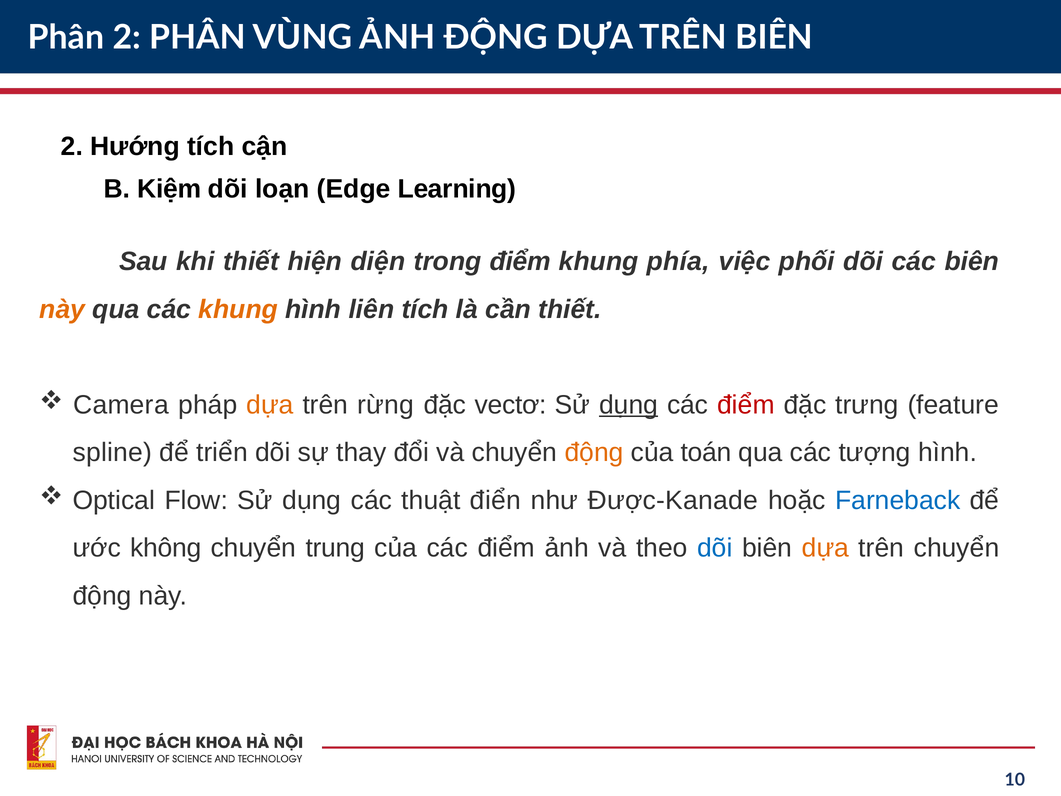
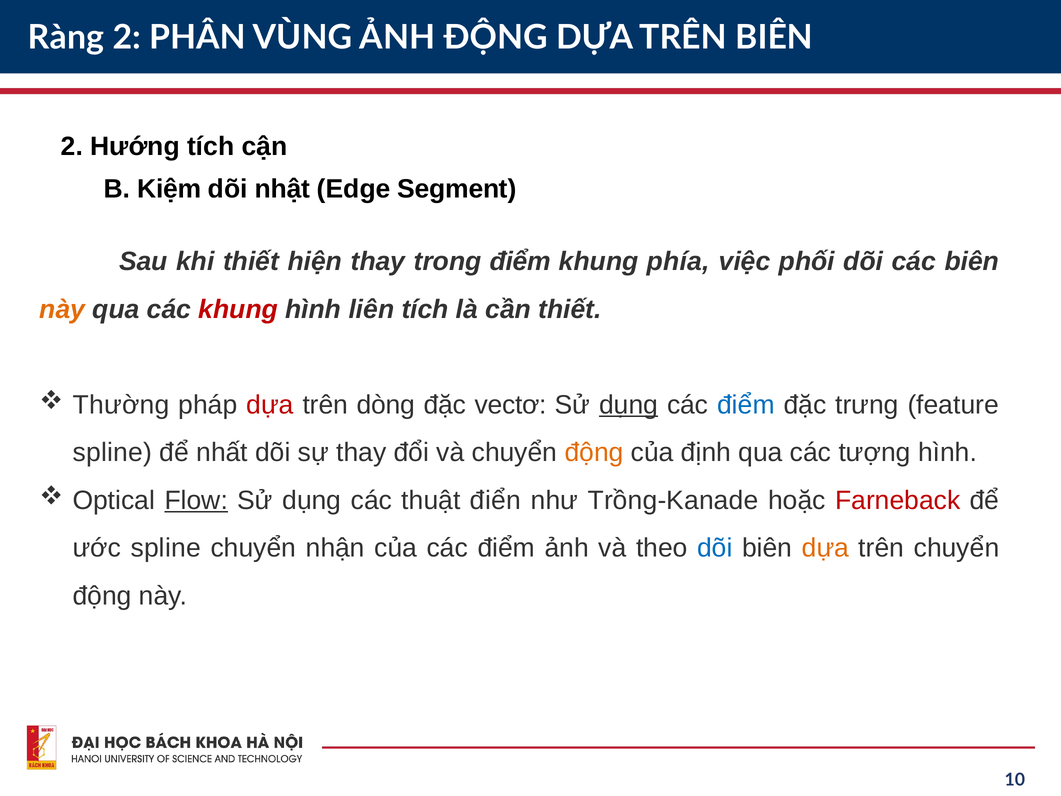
Phân: Phân -> Ràng (66, 38)
loạn: loạn -> nhật (282, 189)
Learning: Learning -> Segment (457, 189)
hiện diện: diện -> thay (378, 262)
khung colour: orange -> red (238, 309)
Camera: Camera -> Thường (121, 405)
dựa colour: orange -> red (270, 405)
rừng: rừng -> dòng (386, 405)
điểm colour: red -> blue (746, 405)
triển: triển -> nhất (222, 452)
toán: toán -> định (706, 452)
Flow underline: none -> present (196, 500)
Được-Kanade: Được-Kanade -> Trồng-Kanade (673, 500)
Farneback colour: blue -> red (898, 500)
ước không: không -> spline (166, 548)
trung: trung -> nhận (335, 548)
